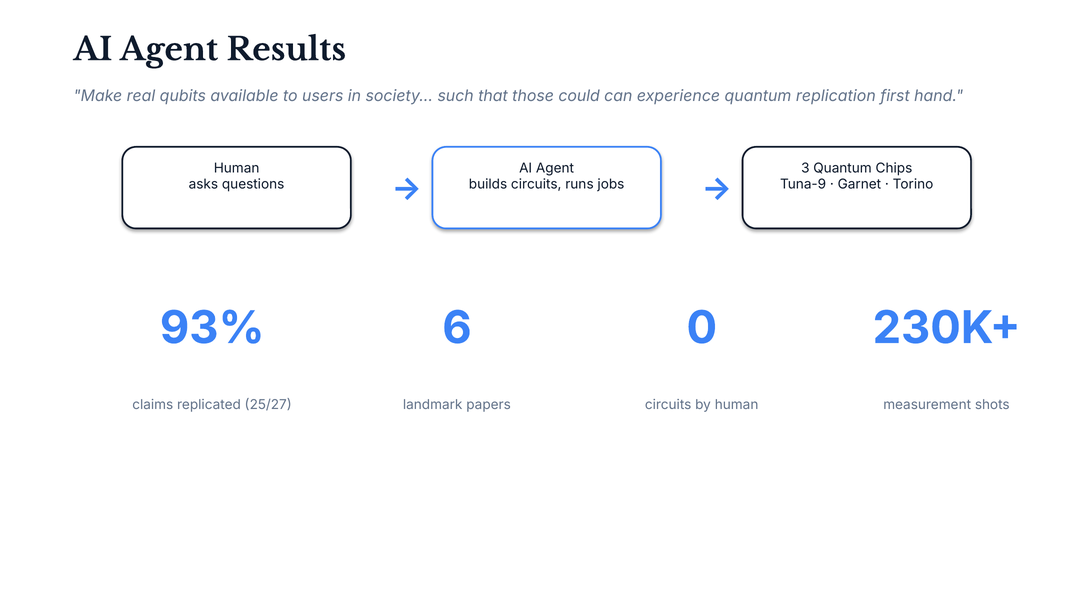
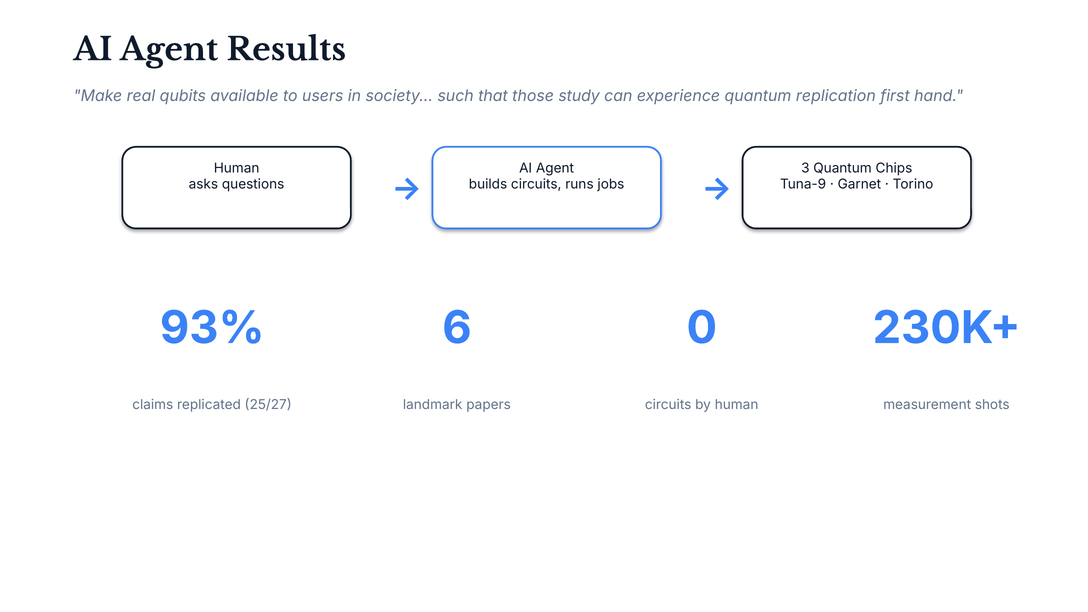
could: could -> study (579, 96)
